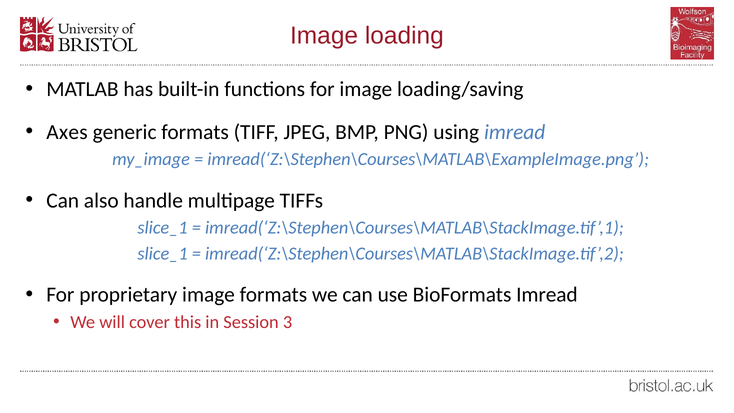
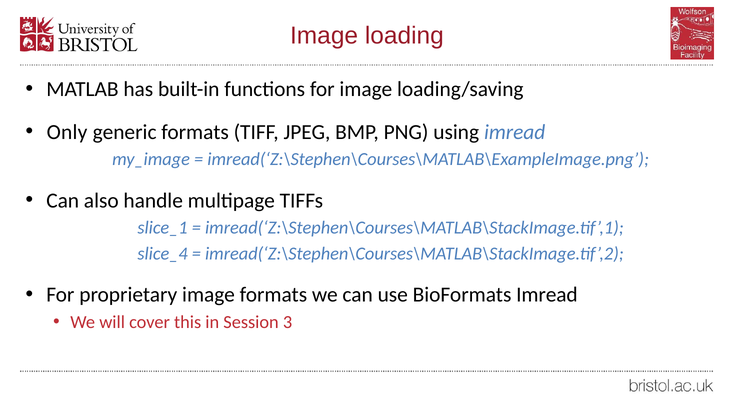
Axes: Axes -> Only (67, 132)
slice_1: slice_1 -> slice_4 (163, 253)
